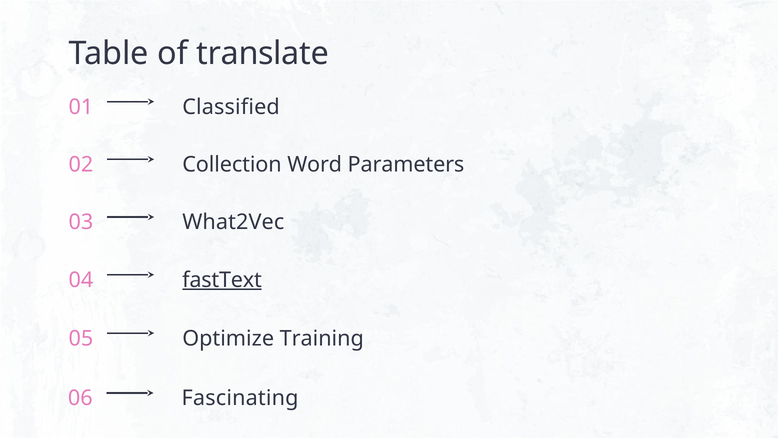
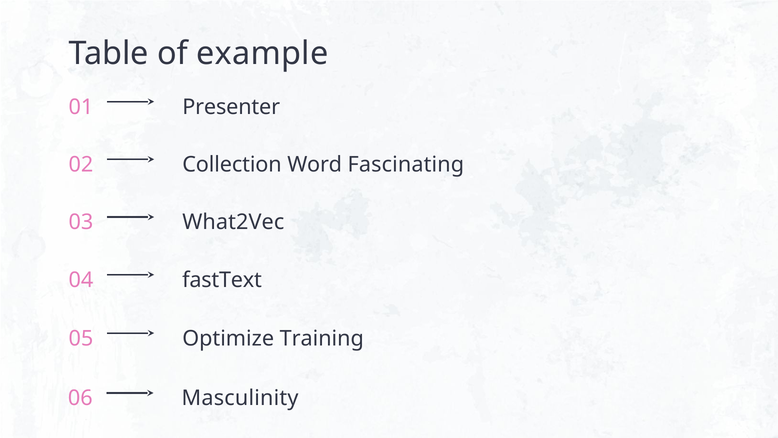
translate: translate -> example (262, 54)
Classified: Classified -> Presenter (231, 107)
Parameters: Parameters -> Fascinating (406, 164)
fastText underline: present -> none (222, 280)
Fascinating: Fascinating -> Masculinity (240, 398)
